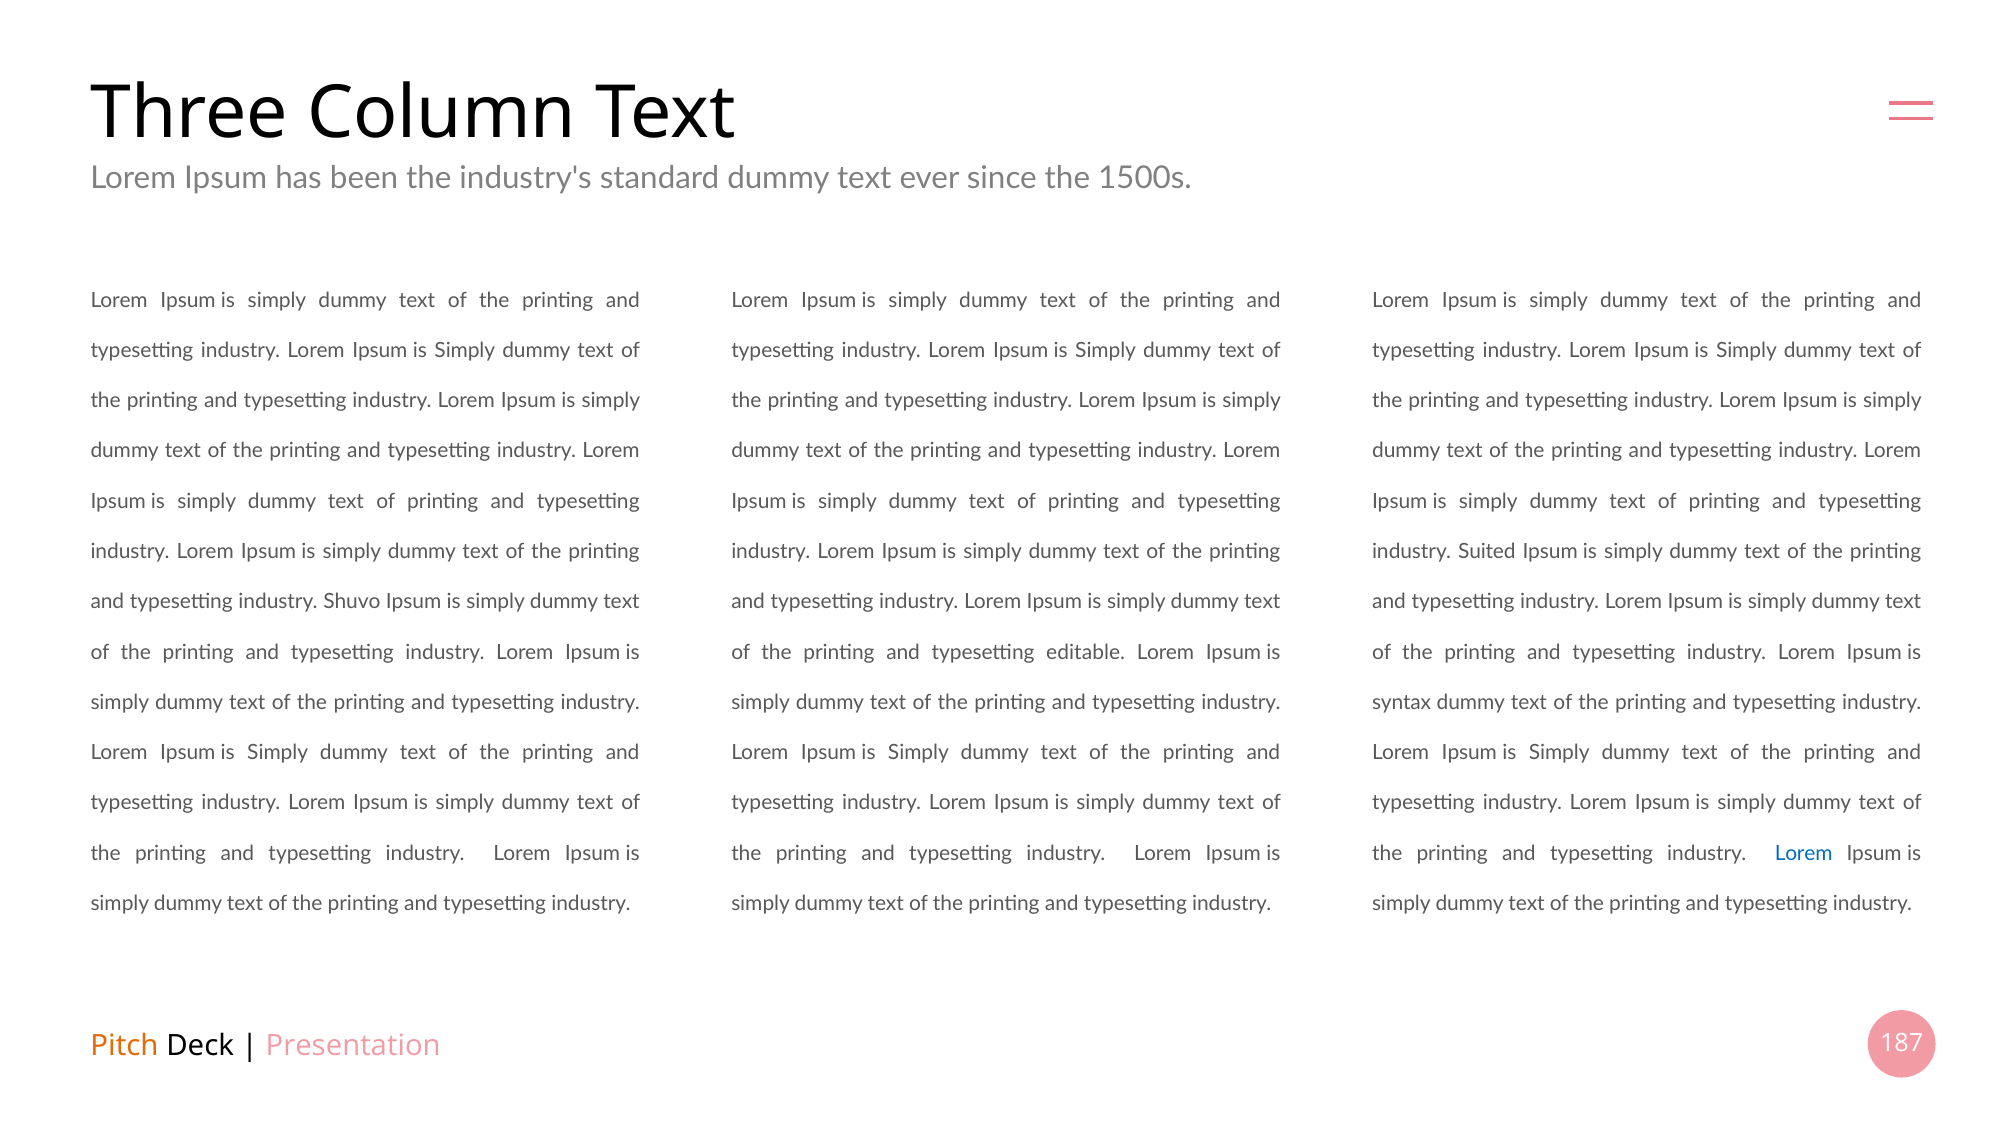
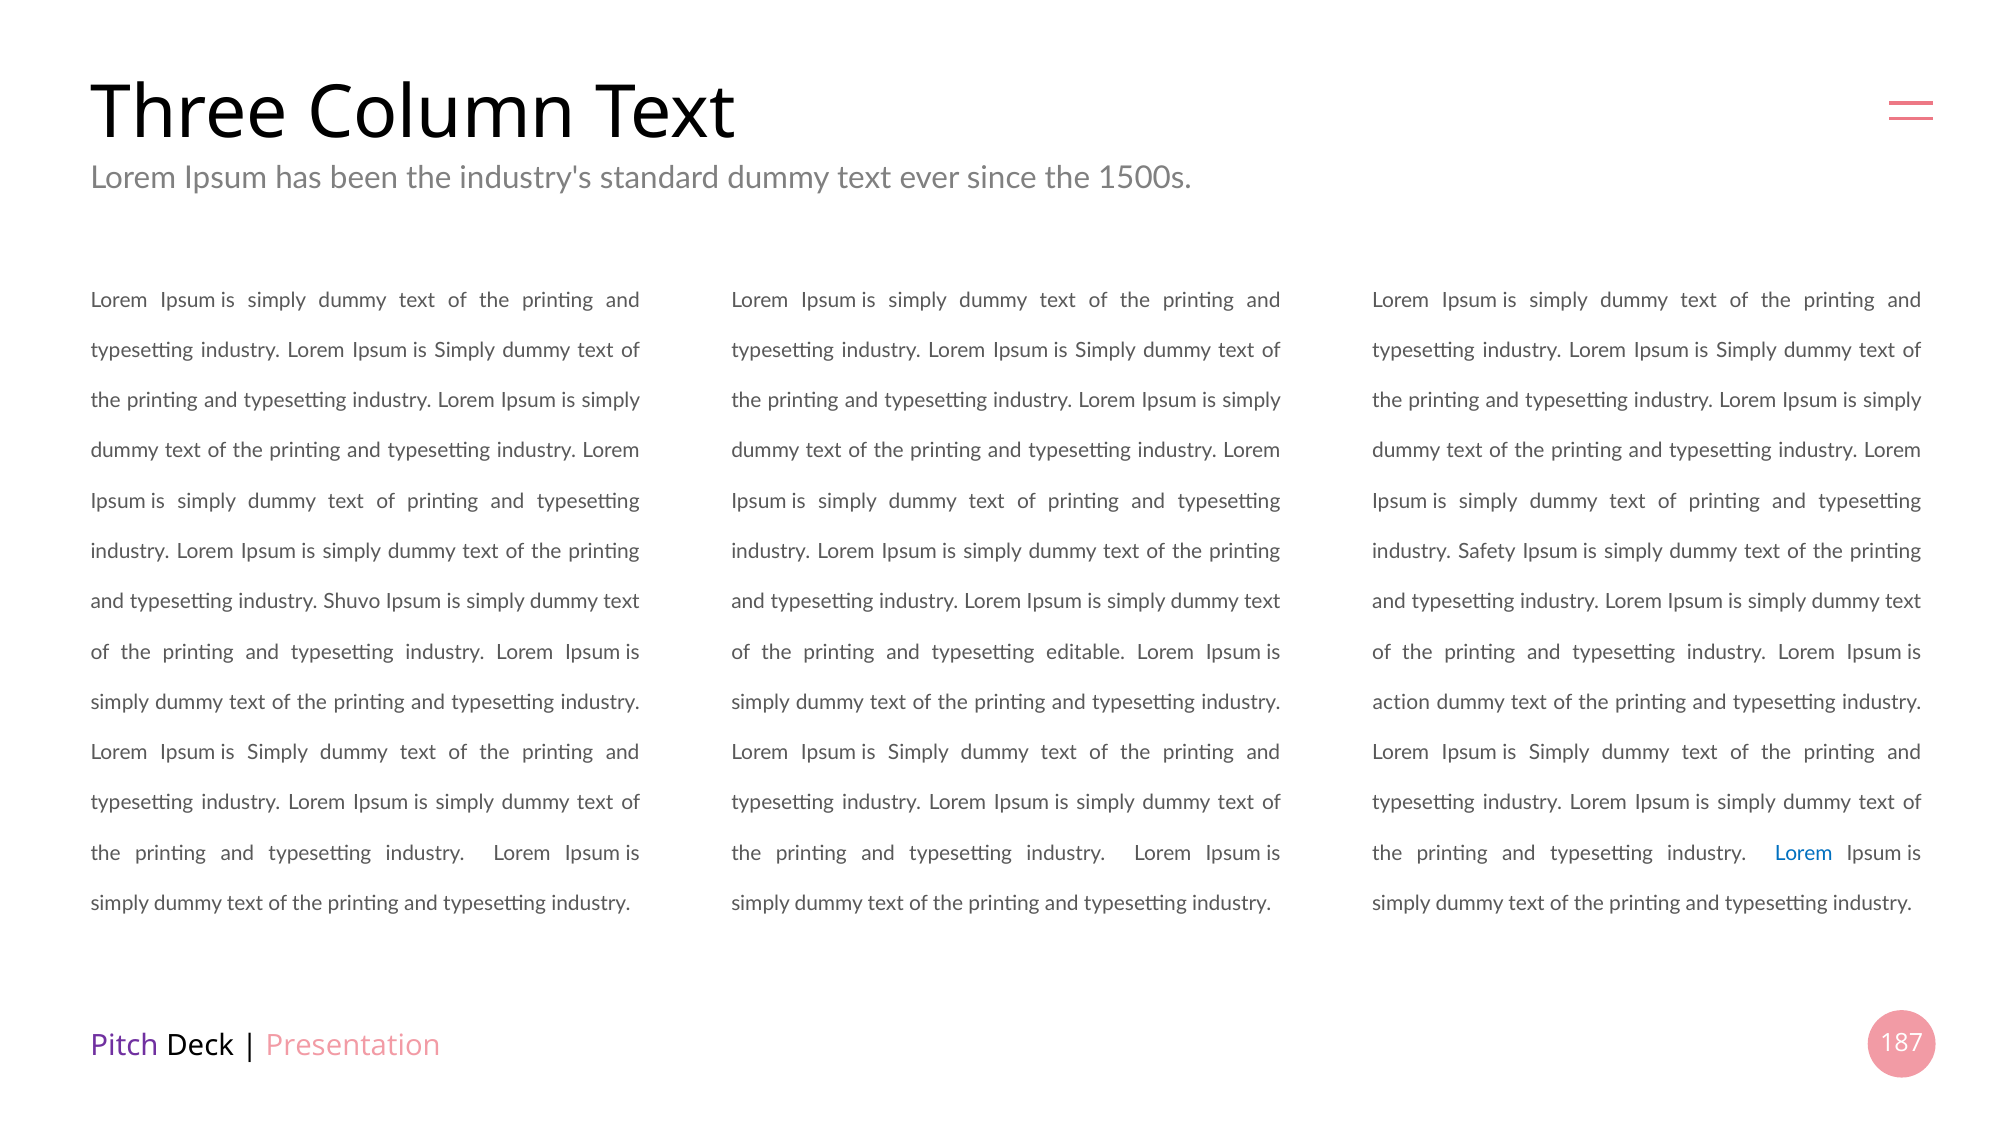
Suited: Suited -> Safety (1487, 552)
syntax: syntax -> action (1401, 703)
Pitch colour: orange -> purple (125, 1046)
